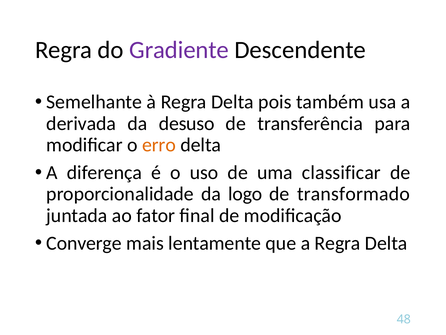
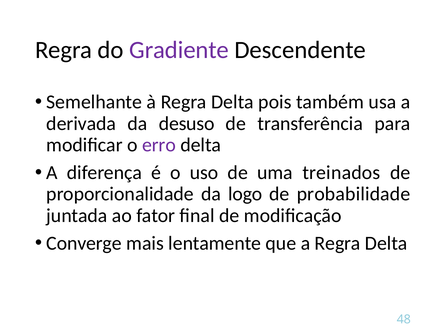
erro colour: orange -> purple (159, 145)
classificar: classificar -> treinados (341, 172)
transformado: transformado -> probabilidade (354, 194)
